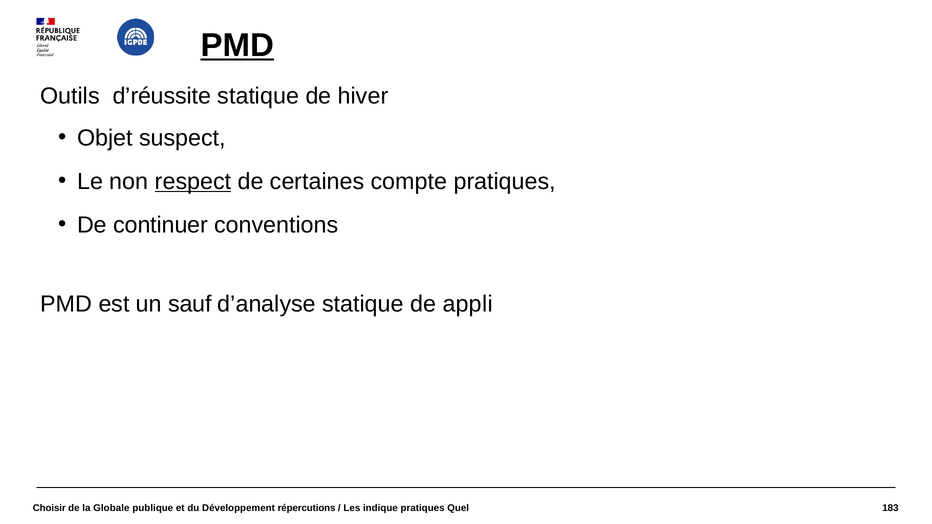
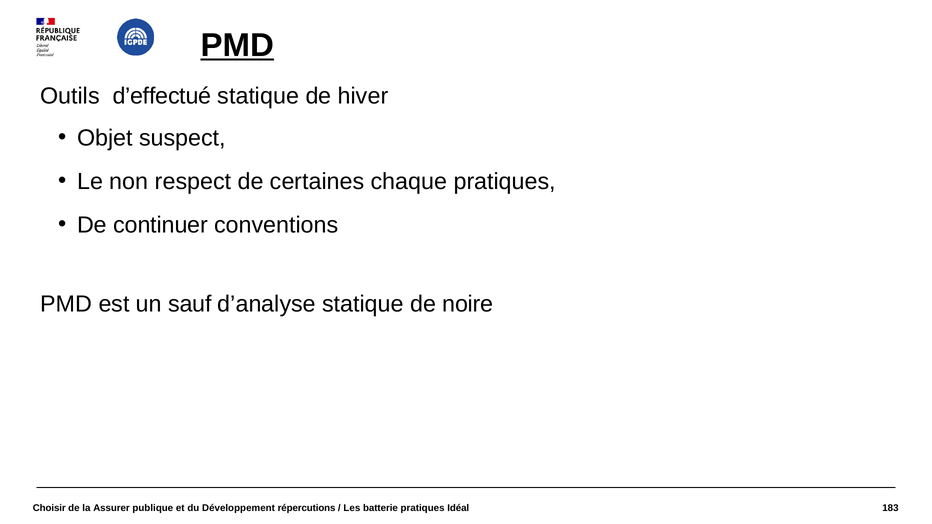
d’réussite: d’réussite -> d’effectué (162, 96)
respect underline: present -> none (193, 182)
compte: compte -> chaque (409, 182)
appli: appli -> noire (468, 304)
Globale: Globale -> Assurer (111, 508)
indique: indique -> batterie (380, 508)
Quel: Quel -> Idéal (458, 508)
